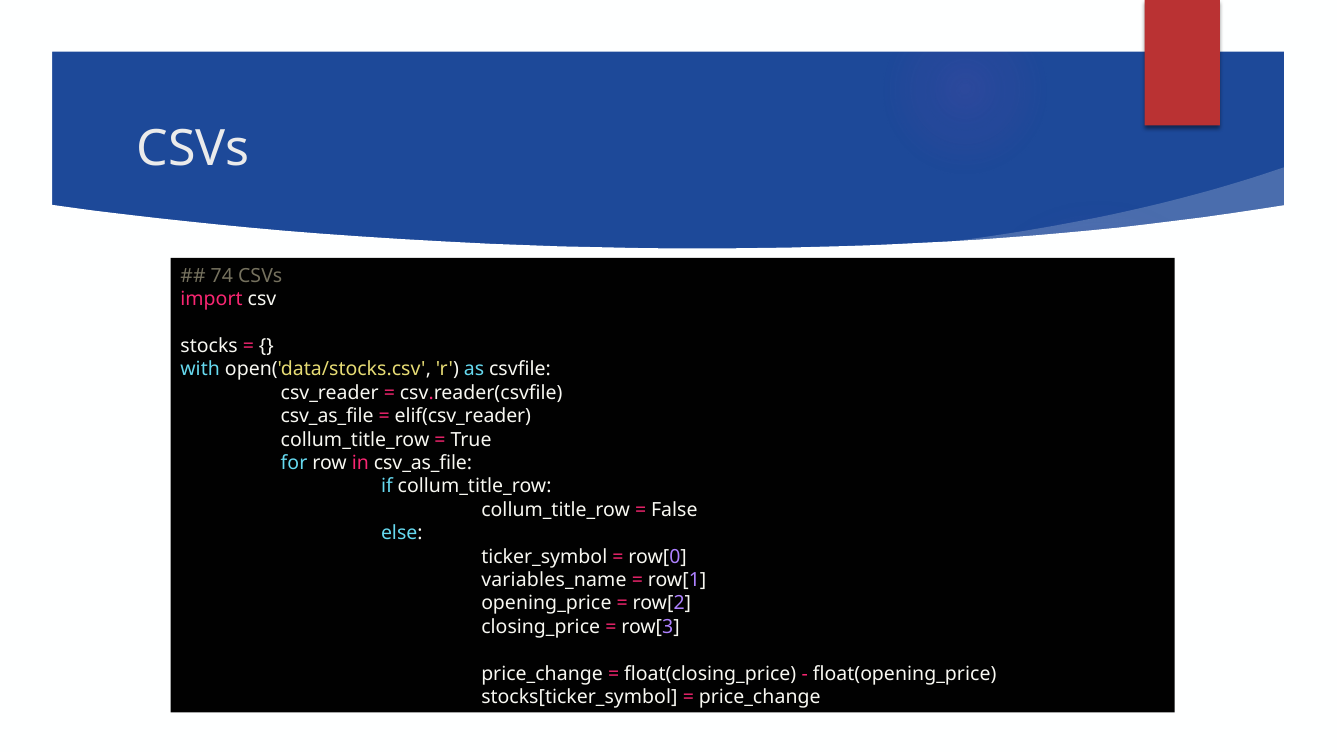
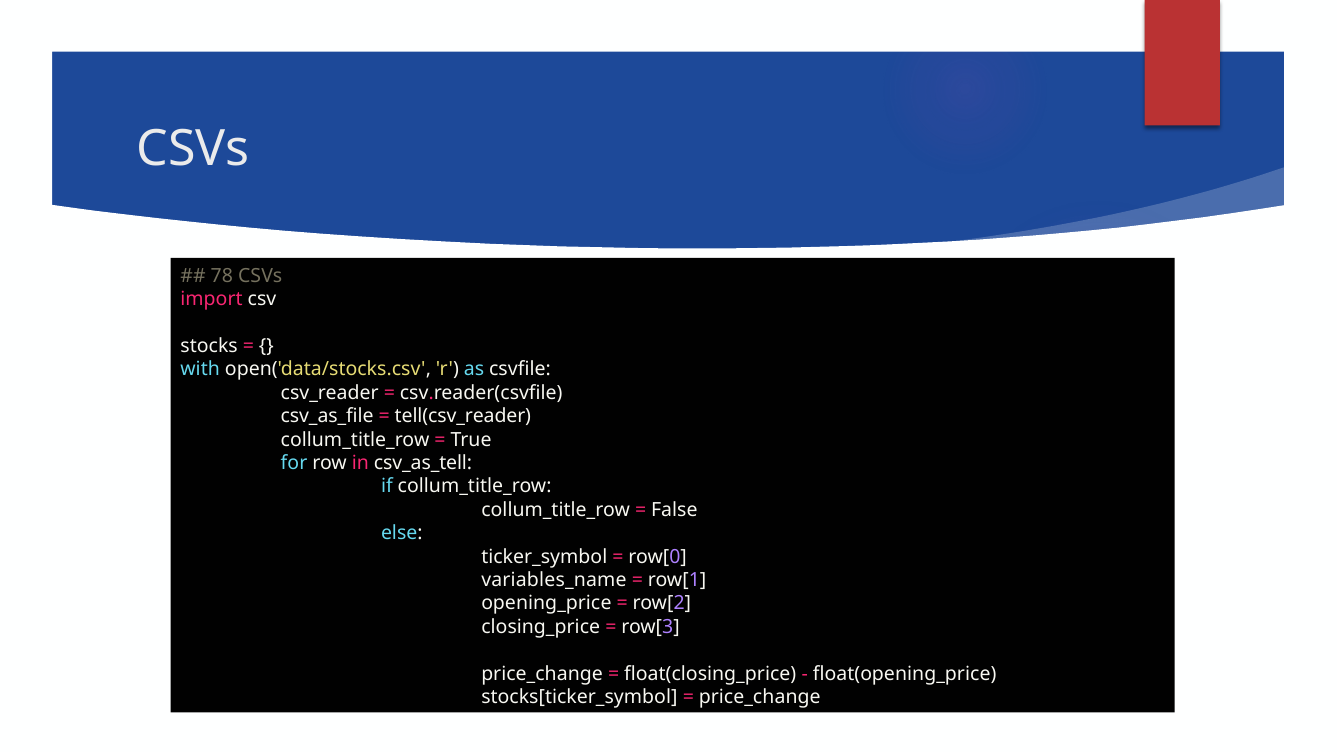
74: 74 -> 78 (222, 276)
elif(csv_reader: elif(csv_reader -> tell(csv_reader (463, 416)
in csv_as_file: csv_as_file -> csv_as_tell (423, 463)
